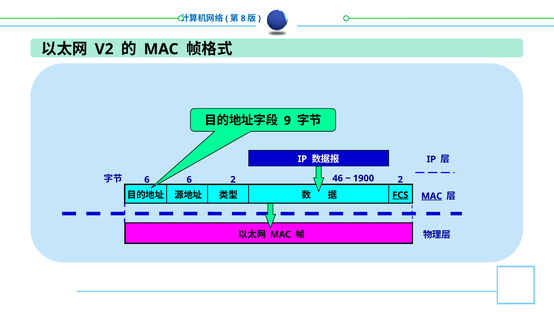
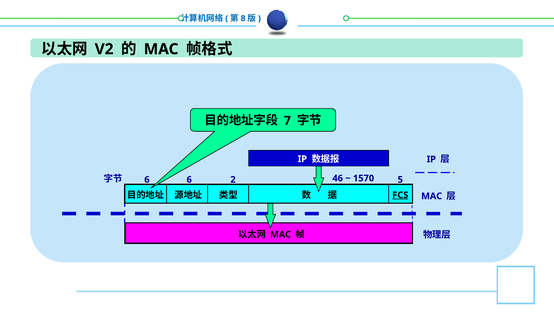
9: 9 -> 7 (287, 120)
1900: 1900 -> 1570 (364, 178)
2: 2 -> 5 (400, 179)
MAC underline: present -> none (432, 196)
